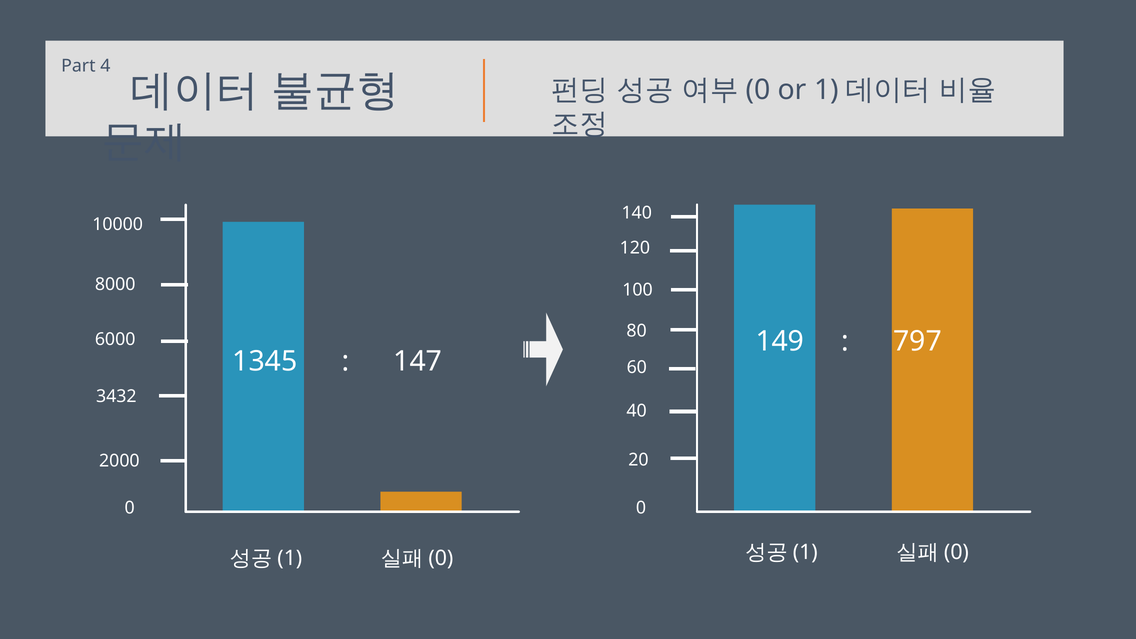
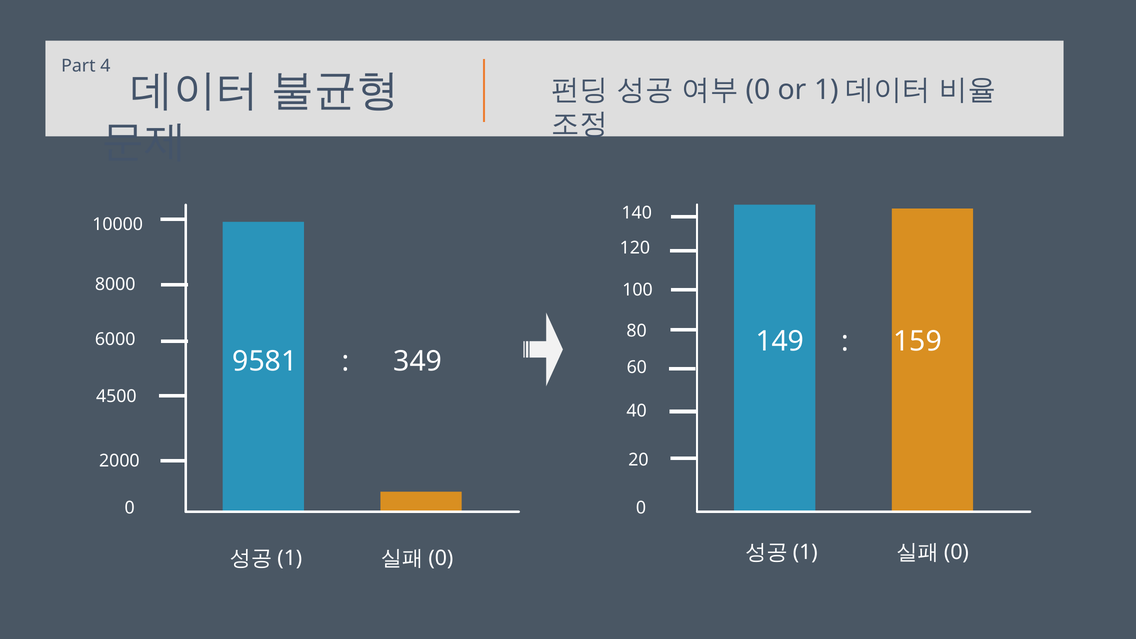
797: 797 -> 159 (917, 341)
1345: 1345 -> 9581 (265, 361)
147: 147 -> 349 (418, 361)
3432: 3432 -> 4500 (116, 396)
